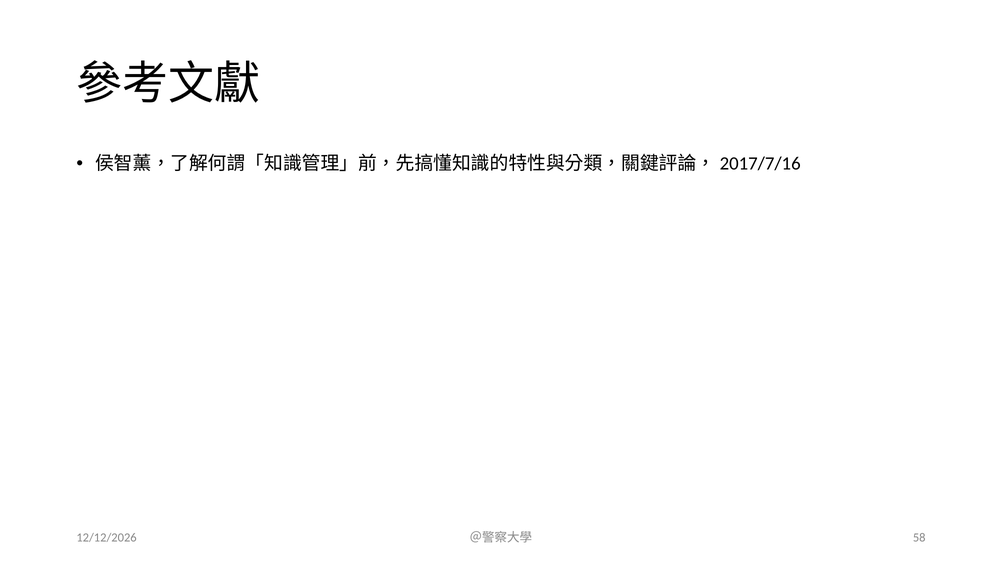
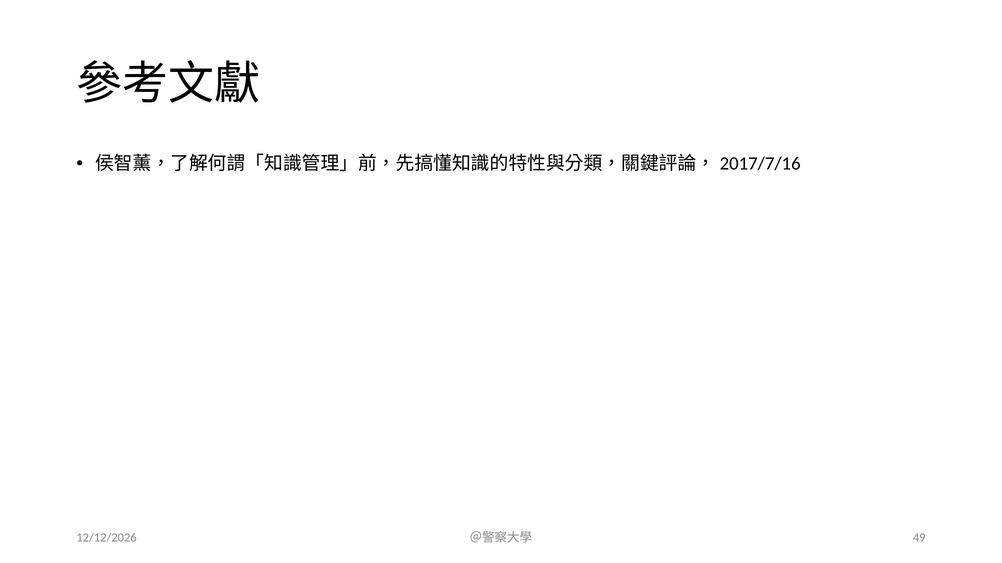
58: 58 -> 49 (919, 538)
